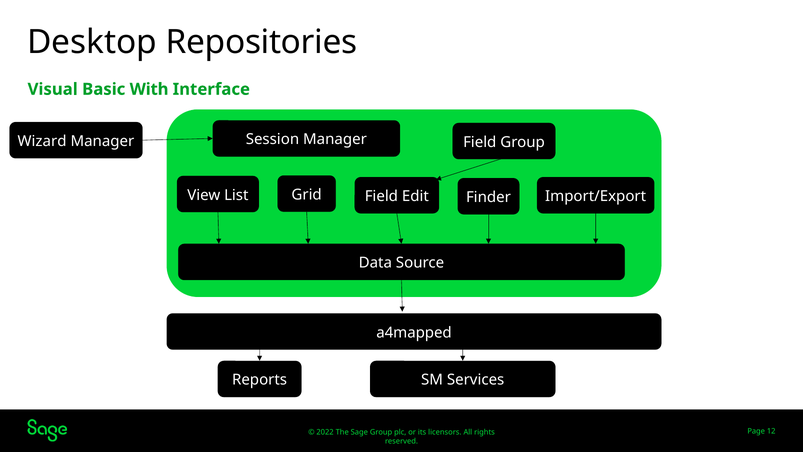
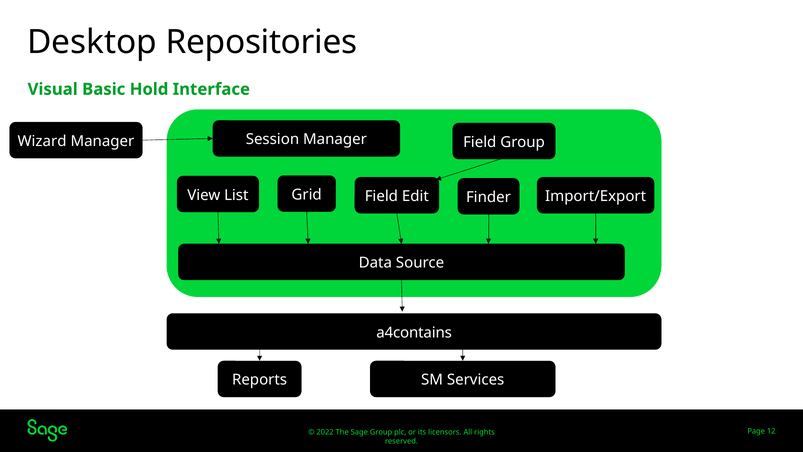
With: With -> Hold (149, 89)
a4mapped: a4mapped -> a4contains (414, 332)
